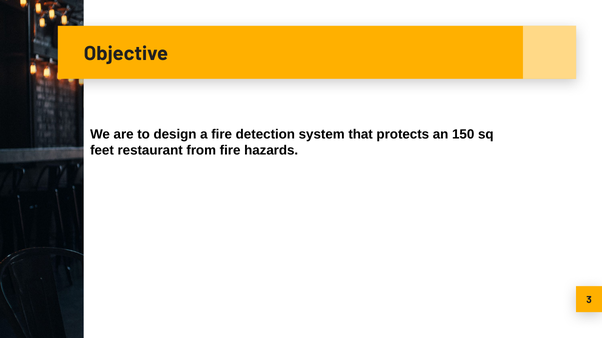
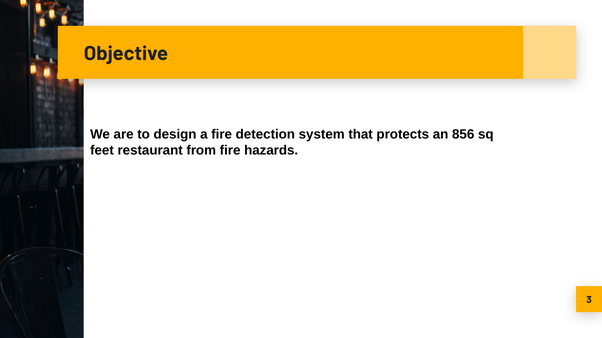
150: 150 -> 856 (463, 134)
